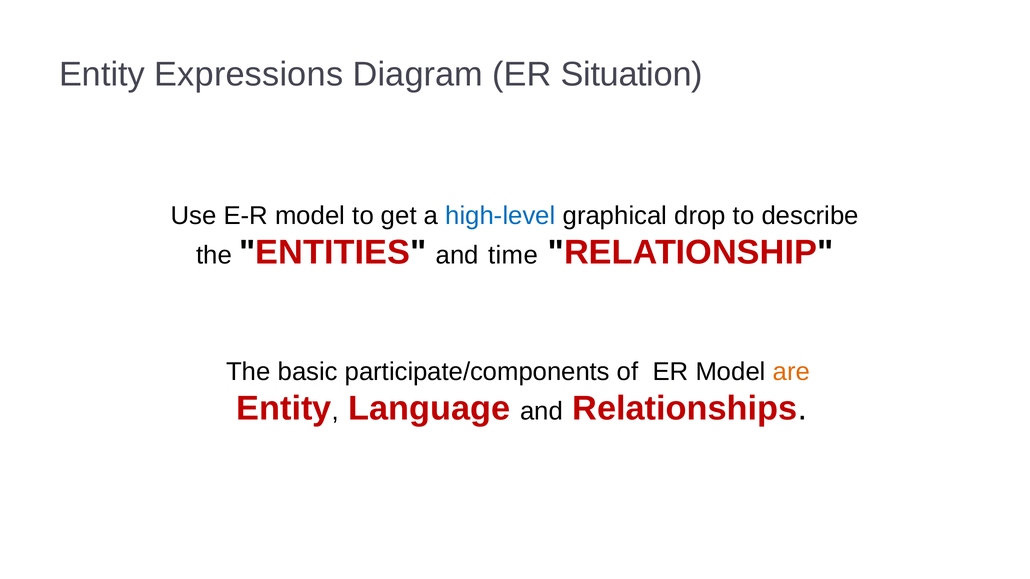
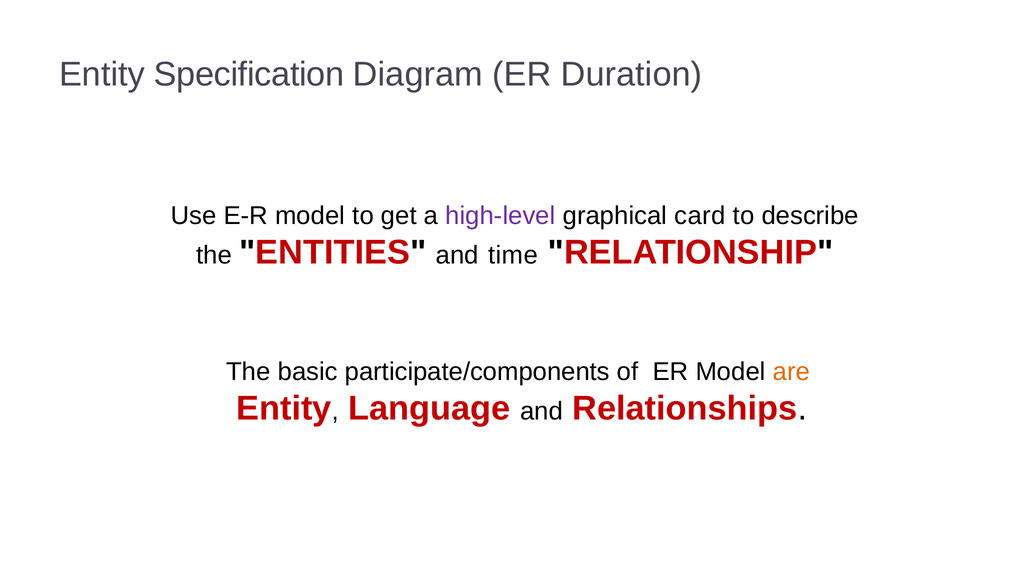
Expressions: Expressions -> Specification (249, 75)
Situation: Situation -> Duration (632, 75)
high-level colour: blue -> purple (500, 216)
drop: drop -> card (700, 216)
